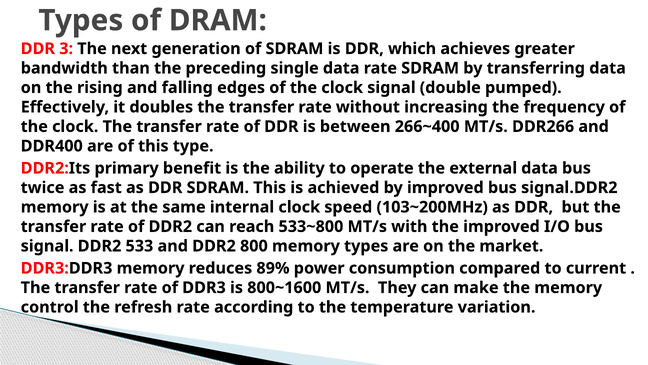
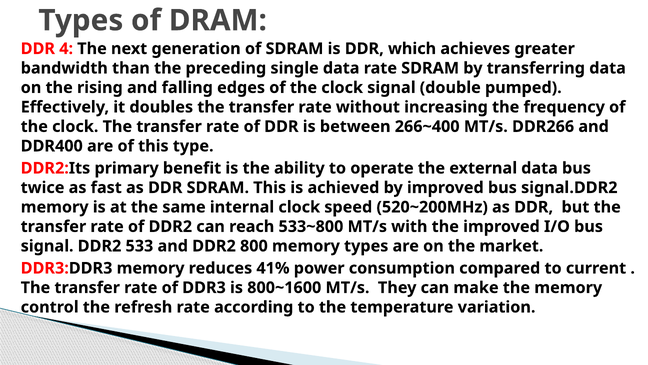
3: 3 -> 4 (66, 49)
103~200MHz: 103~200MHz -> 520~200MHz (432, 207)
89%: 89% -> 41% (273, 268)
